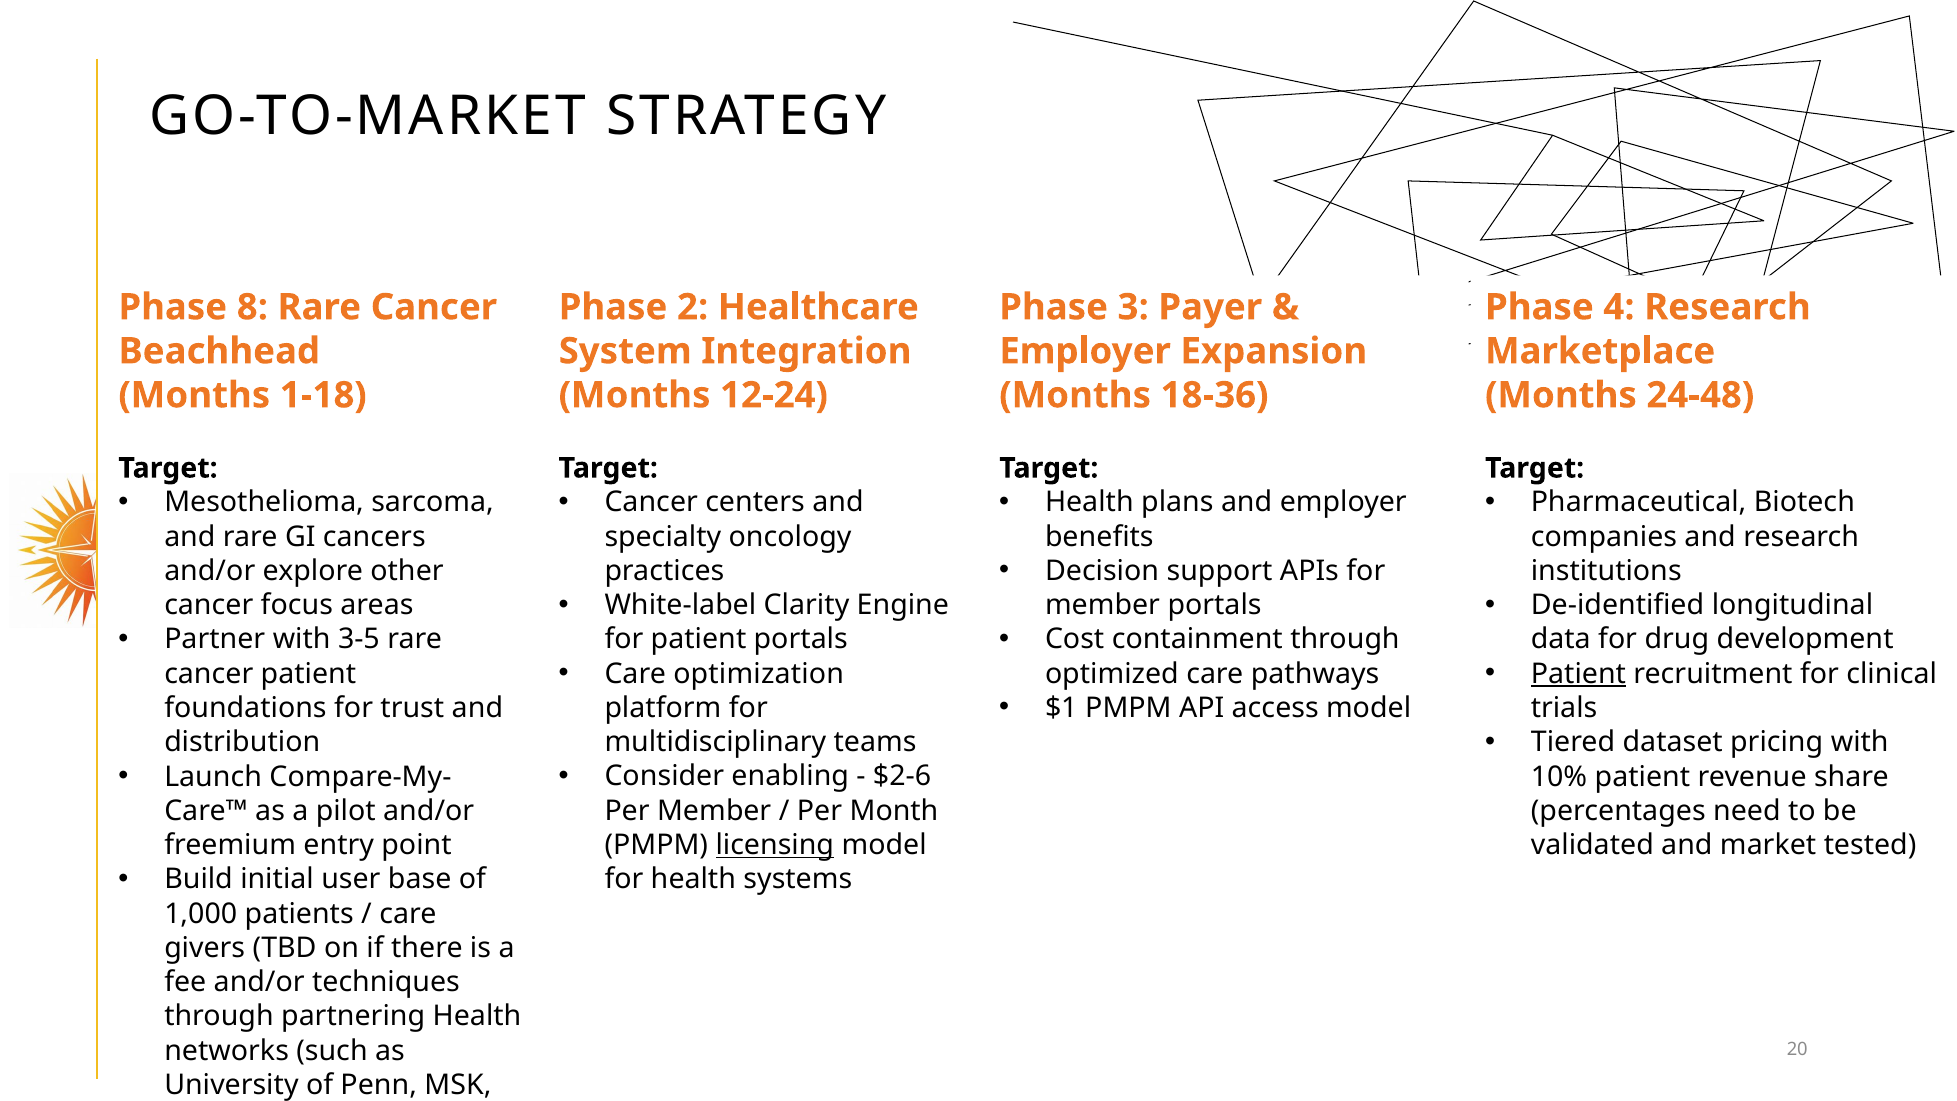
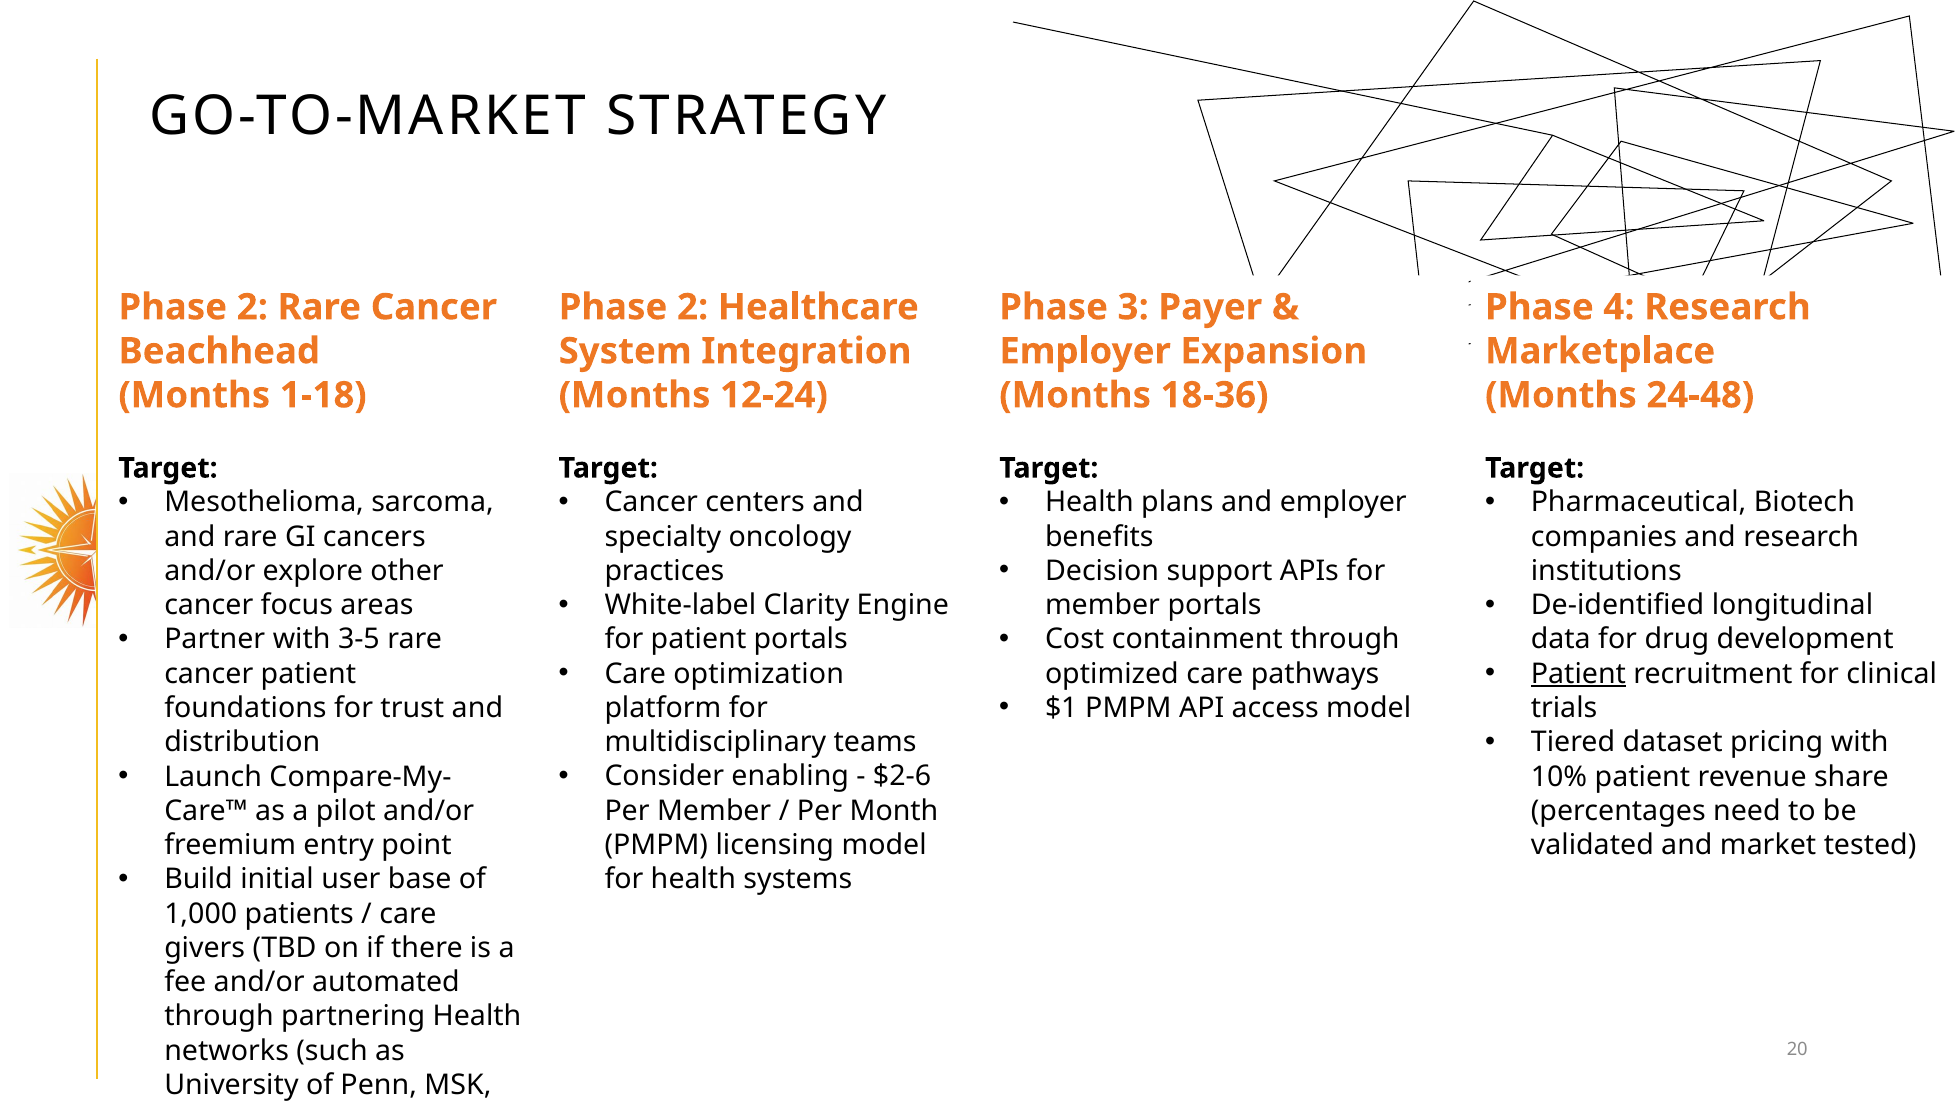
8: 8 -> 2 (252, 307)
licensing underline: present -> none (775, 845)
techniques: techniques -> automated (386, 982)
